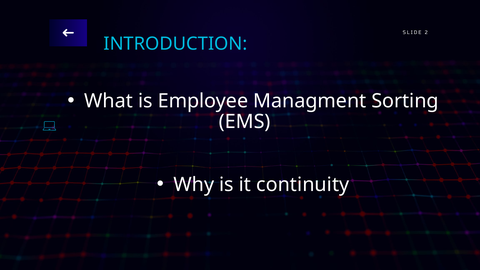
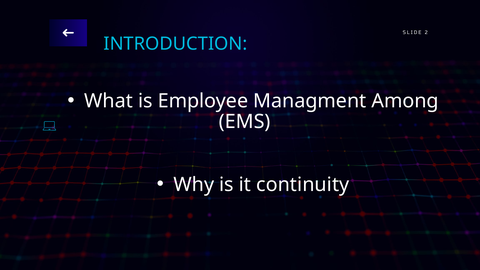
Sorting: Sorting -> Among (405, 101)
